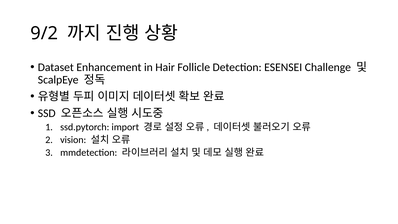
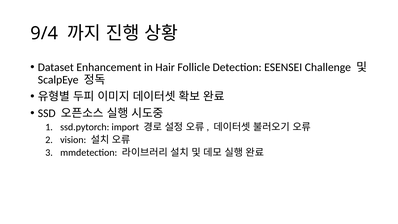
9/2: 9/2 -> 9/4 (44, 33)
